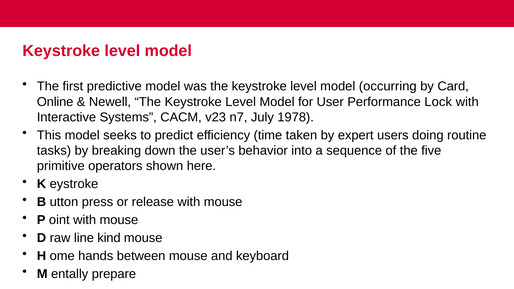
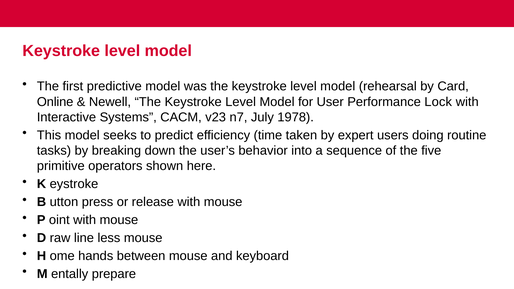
occurring: occurring -> rehearsal (388, 86)
kind: kind -> less (109, 238)
